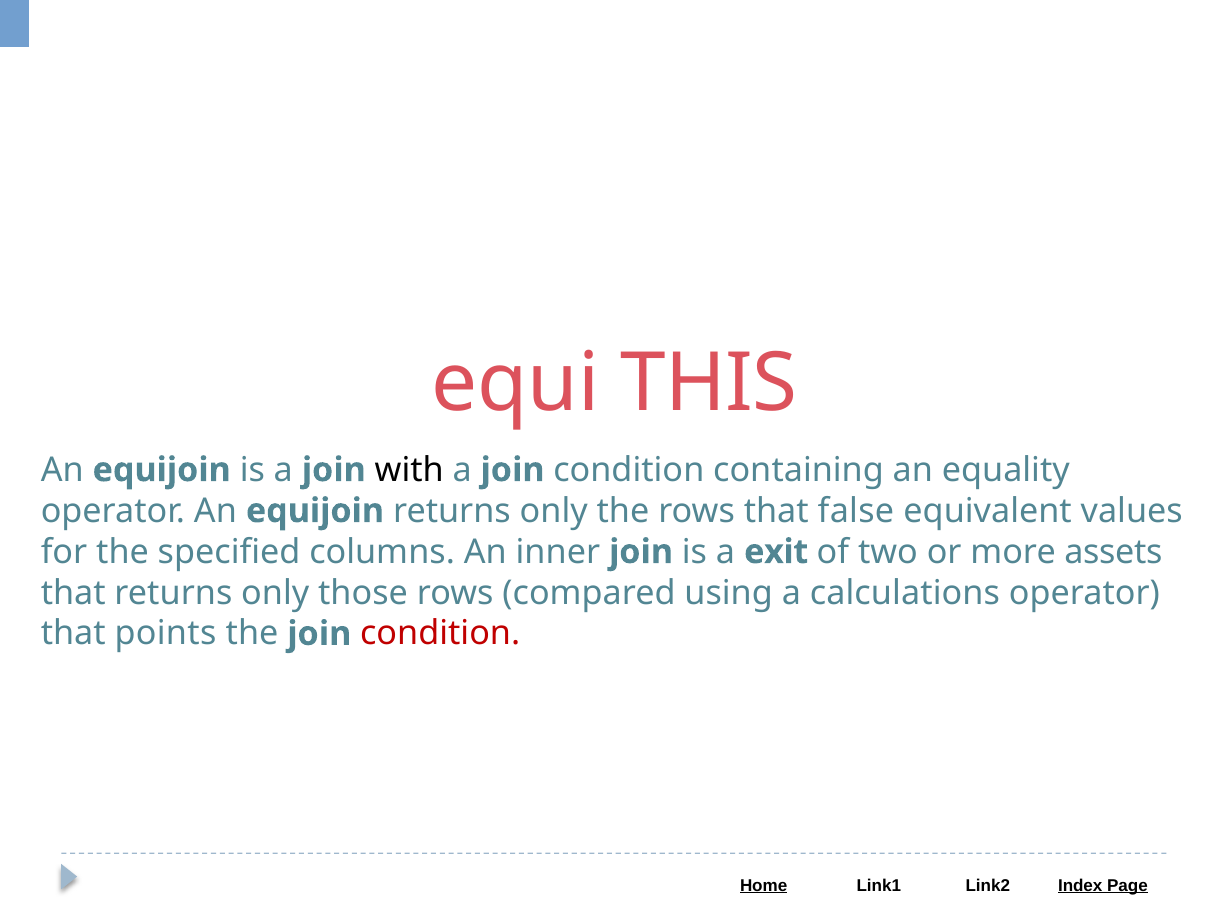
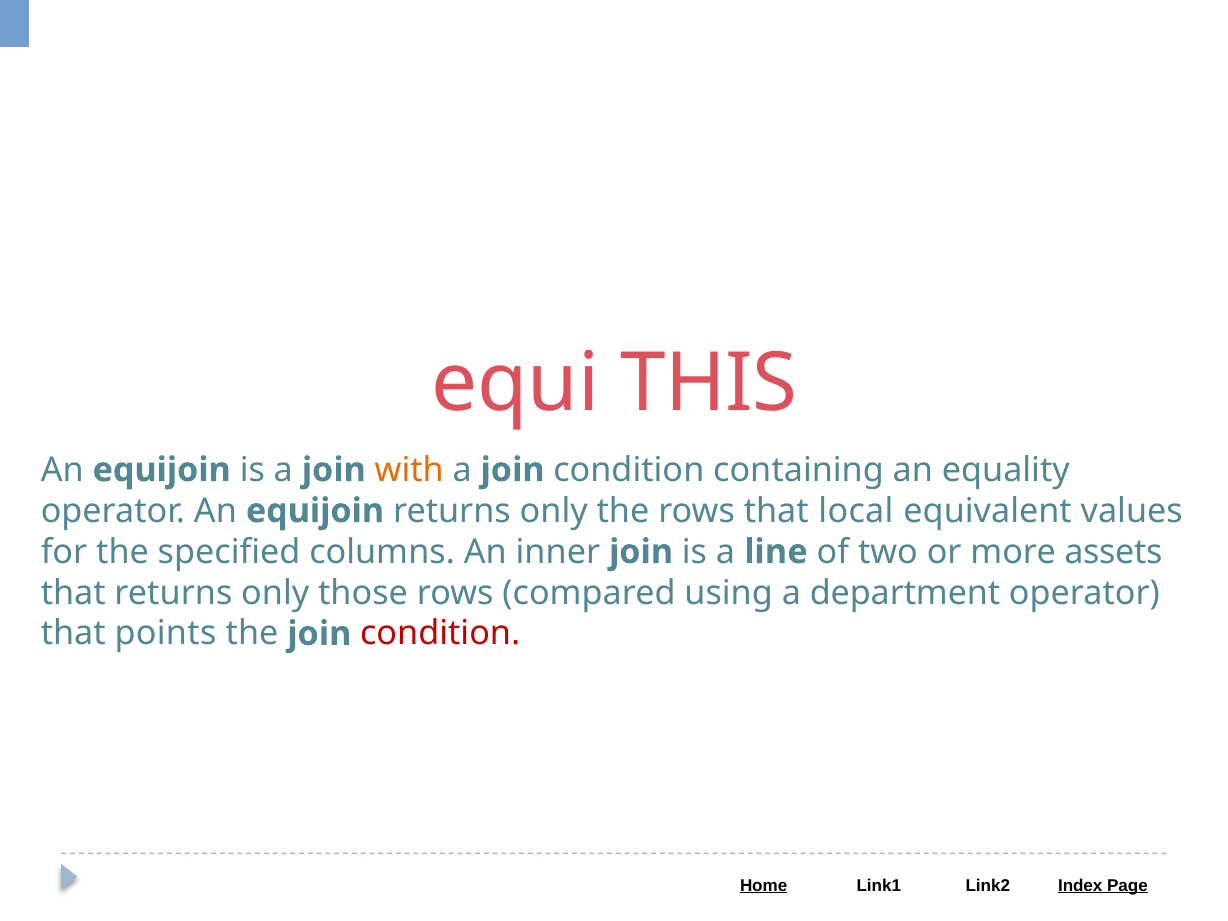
with colour: black -> orange (409, 470)
false: false -> local (856, 511)
exit: exit -> line (776, 552)
calculations: calculations -> department (905, 593)
